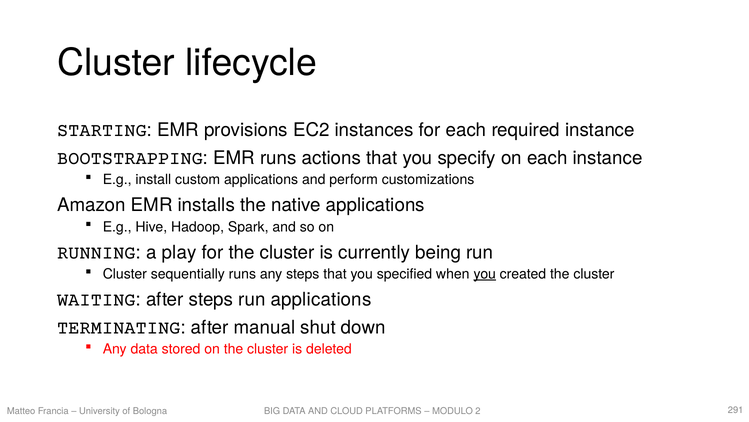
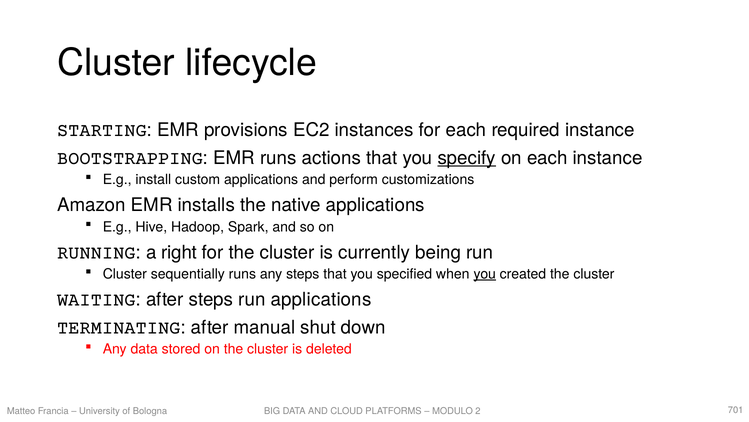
specify underline: none -> present (467, 158)
play: play -> right (179, 252)
291: 291 -> 701 (736, 410)
